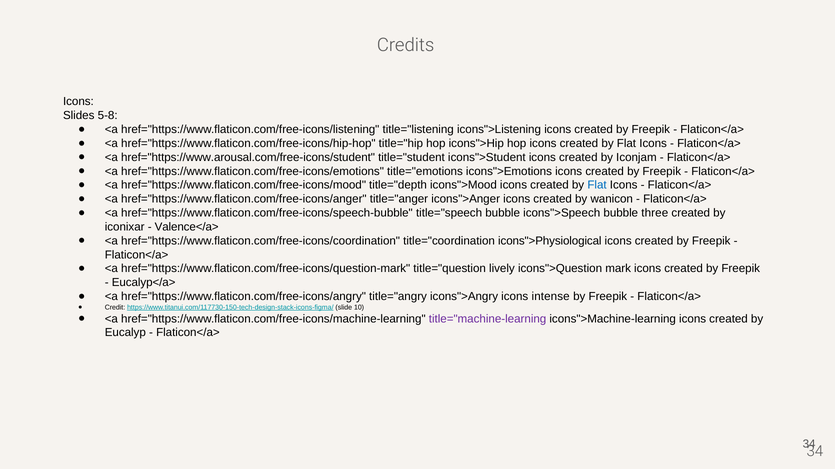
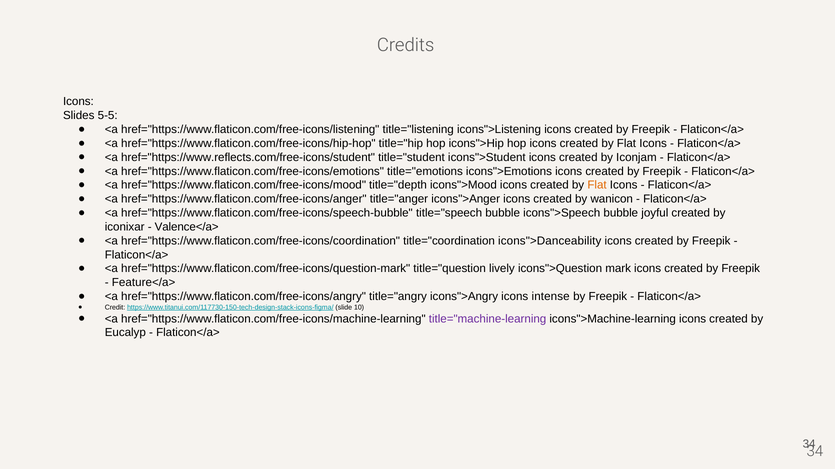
5-8: 5-8 -> 5-5 (108, 116)
href="https://www.arousal.com/free-icons/student: href="https://www.arousal.com/free-icons/student -> href="https://www.reflects.com/free-icons/student (248, 158)
Flat colour: blue -> orange (597, 185)
three: three -> joyful (655, 213)
icons">Physiological: icons">Physiological -> icons">Danceability (550, 241)
Eucalyp</a>: Eucalyp</a> -> Feature</a> (144, 283)
